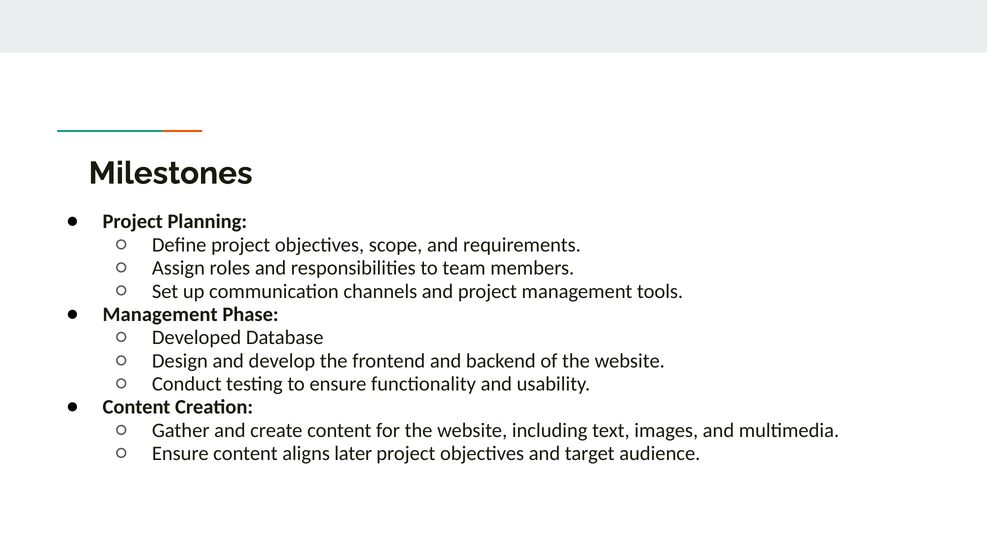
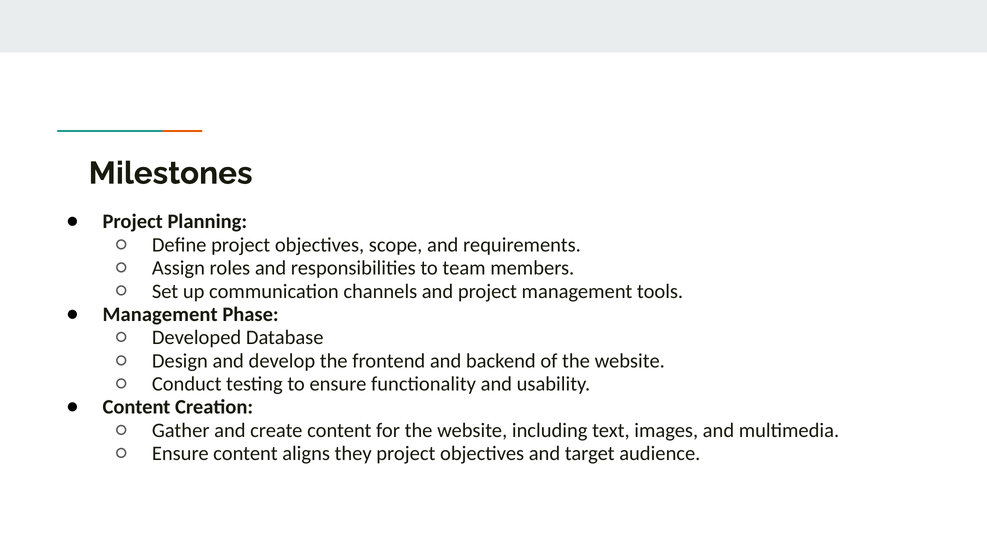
later: later -> they (353, 454)
